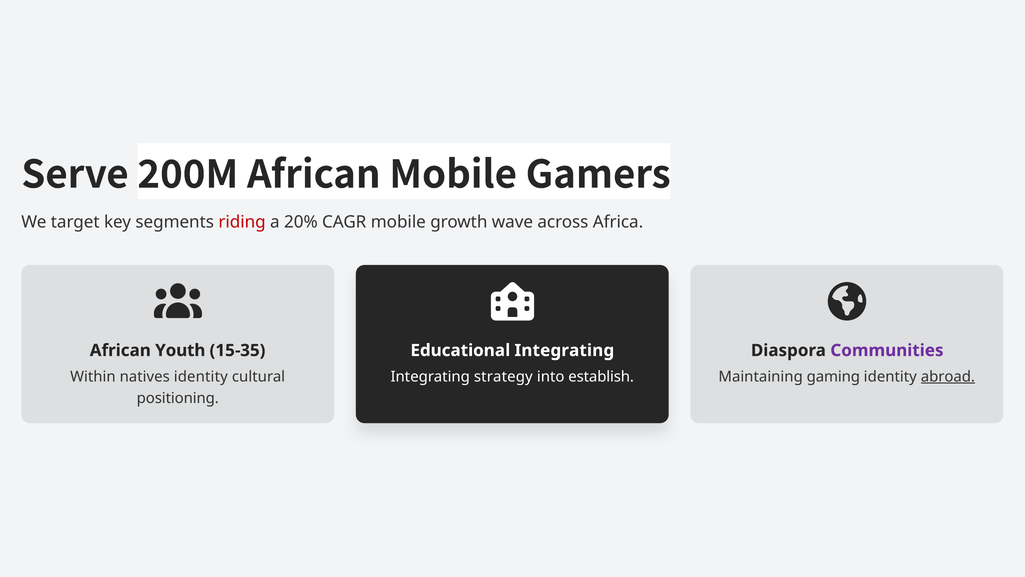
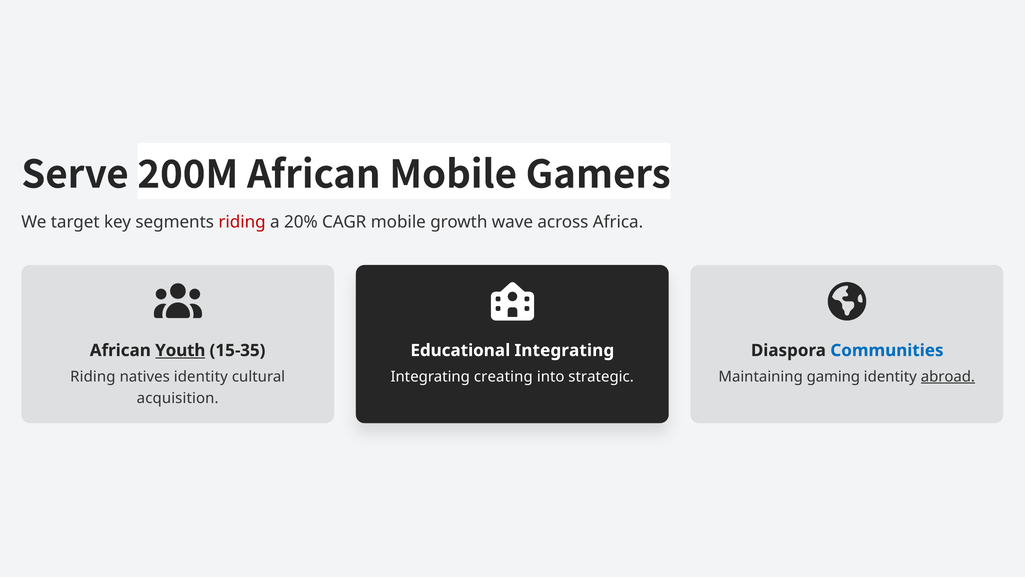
Youth underline: none -> present (180, 350)
Communities colour: purple -> blue (887, 350)
Within: Within -> Riding (93, 376)
strategy: strategy -> creating (503, 376)
establish: establish -> strategic (601, 376)
positioning: positioning -> acquisition (178, 398)
